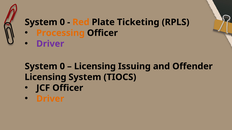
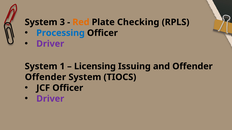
0: 0 -> 3 (62, 22)
Ticketing: Ticketing -> Checking (138, 22)
Processing colour: orange -> blue (61, 33)
0: 0 -> 1 (62, 67)
Licensing: Licensing -> Offender (45, 77)
Driver colour: orange -> purple (50, 99)
